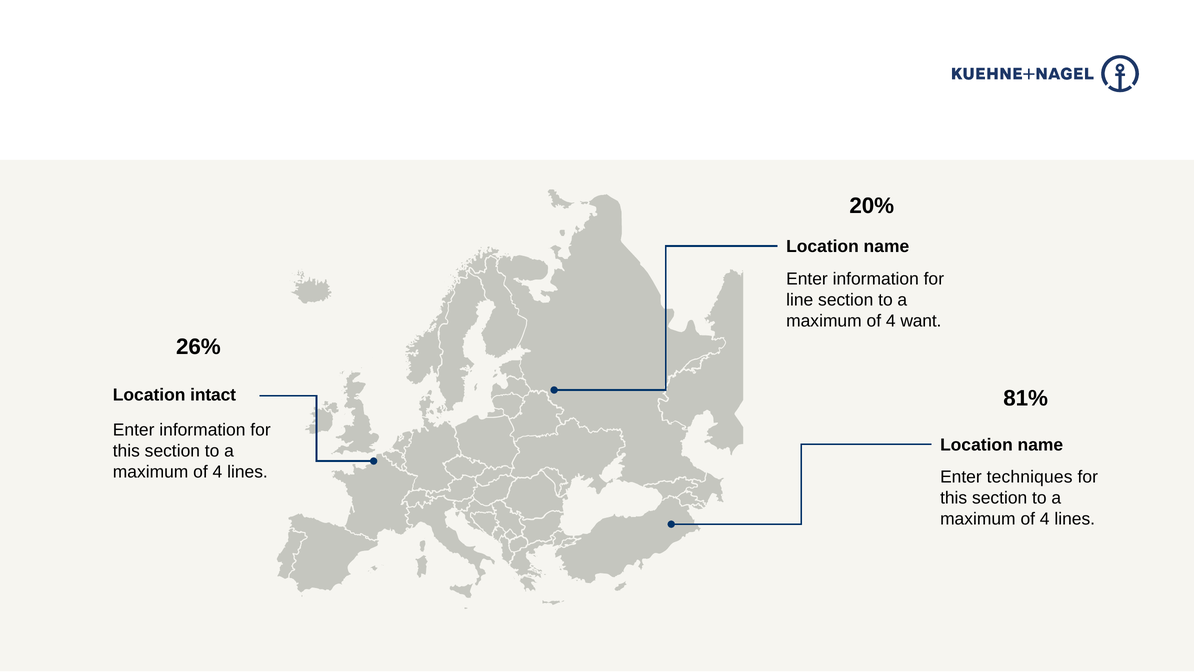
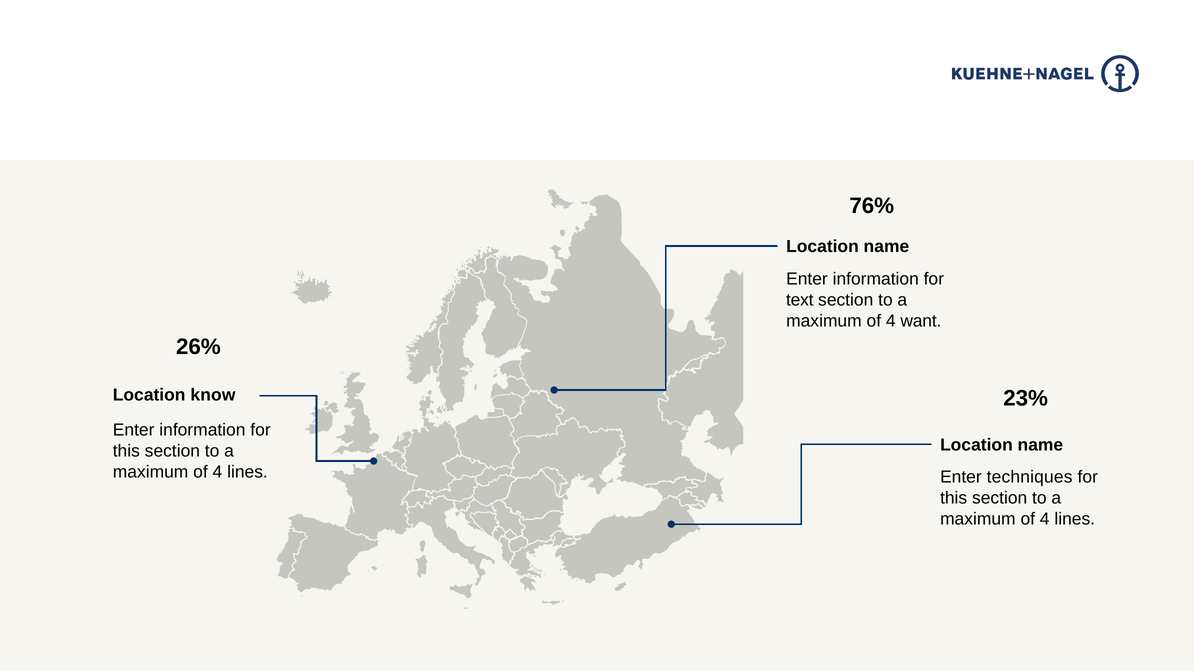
20%: 20% -> 76% (872, 206)
line: line -> text (800, 300)
intact: intact -> know (213, 395)
81%: 81% -> 23% (1026, 398)
